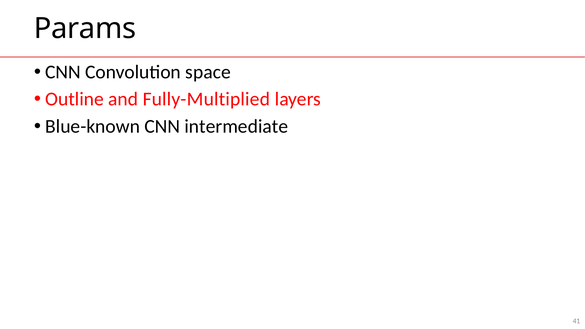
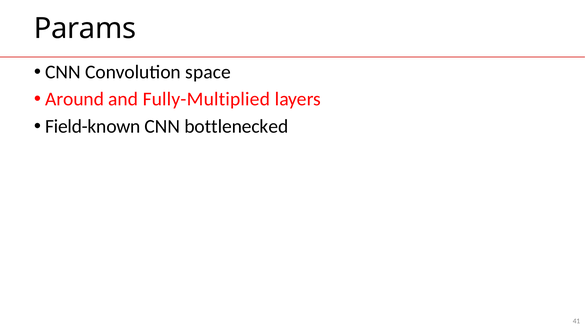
Outline: Outline -> Around (75, 99)
Blue-known: Blue-known -> Field-known (93, 126)
intermediate: intermediate -> bottlenecked (236, 126)
